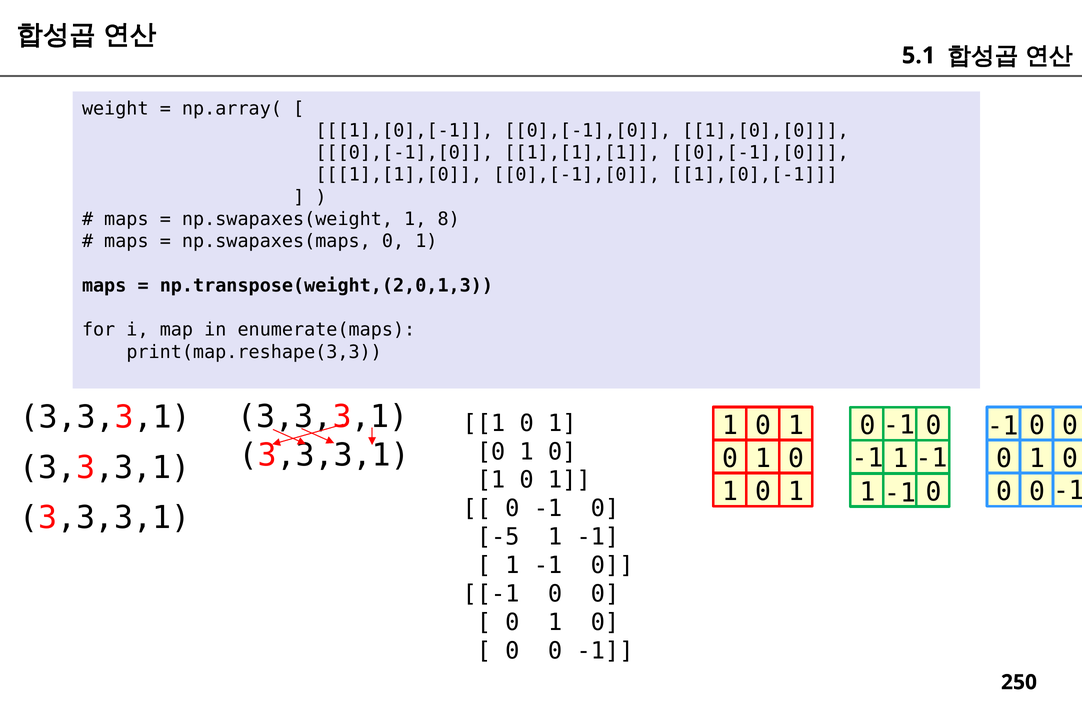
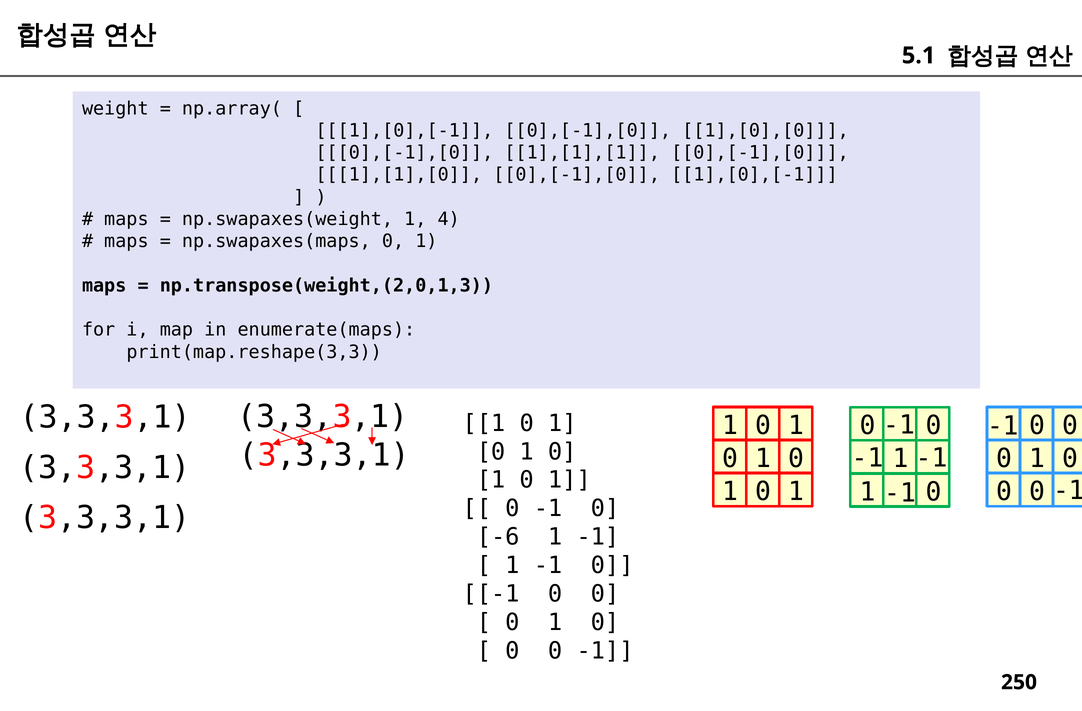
8: 8 -> 4 (449, 219)
-5: -5 -> -6 (498, 537)
